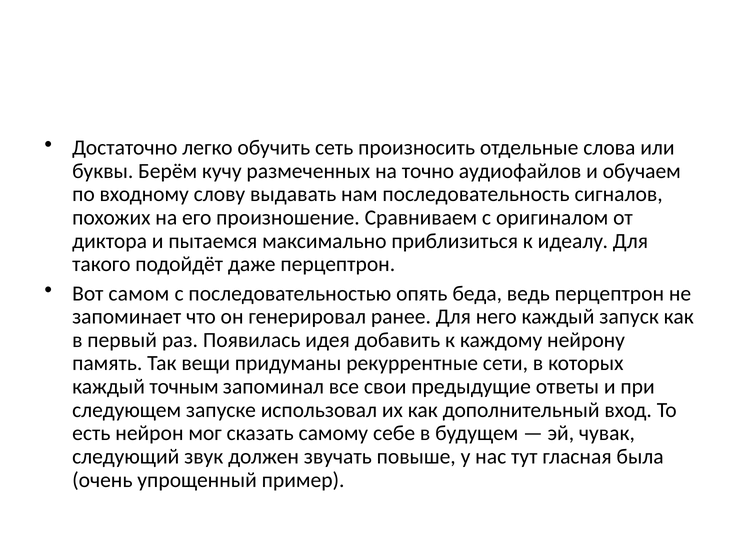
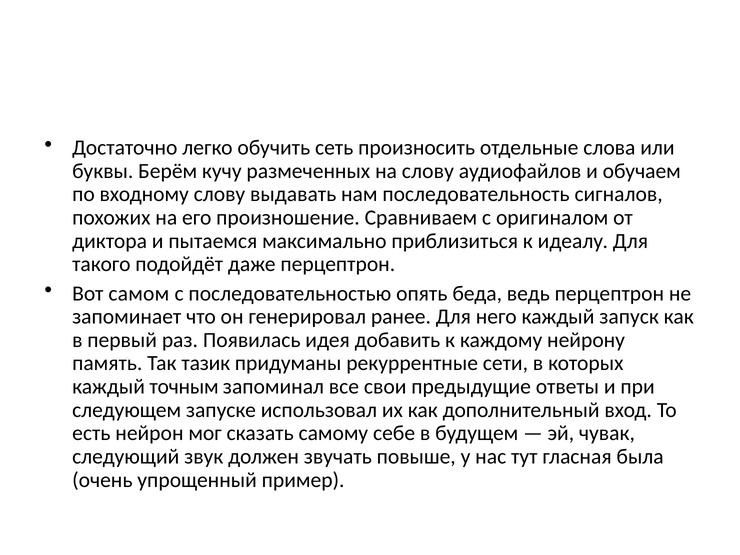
на точно: точно -> слову (428, 171)
вещи: вещи -> тазик (206, 363)
